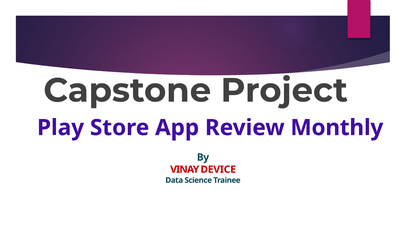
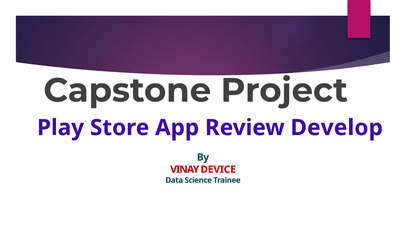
Monthly: Monthly -> Develop (337, 128)
